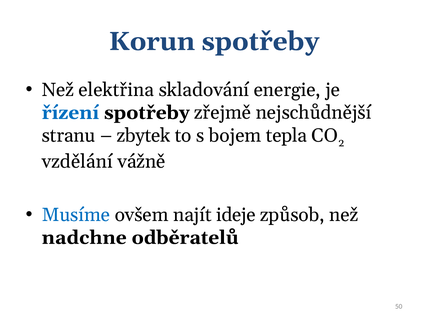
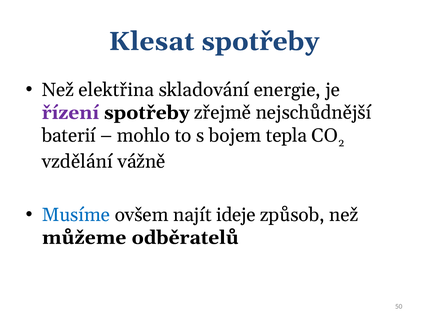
Korun: Korun -> Klesat (152, 41)
řízení colour: blue -> purple (70, 113)
stranu: stranu -> baterií (69, 136)
zbytek: zbytek -> mohlo (144, 136)
nadchne: nadchne -> můžeme (84, 238)
